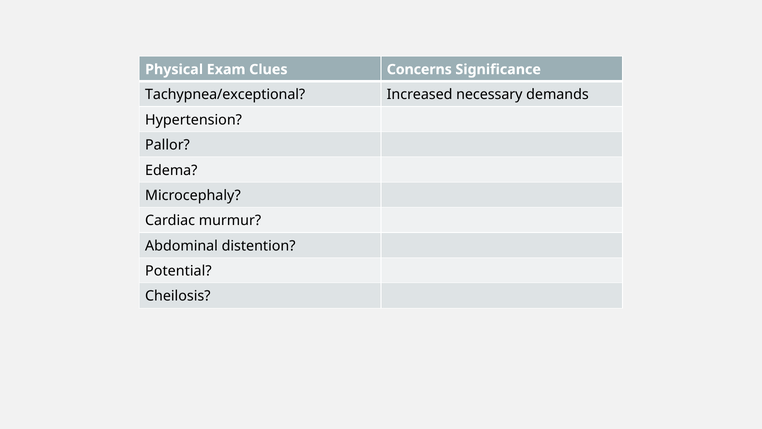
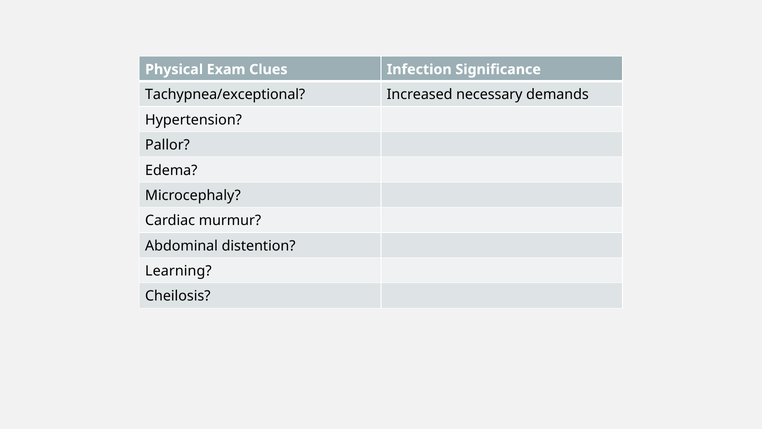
Concerns: Concerns -> Infection (419, 69)
Potential: Potential -> Learning (178, 271)
